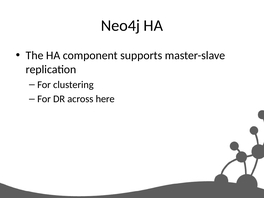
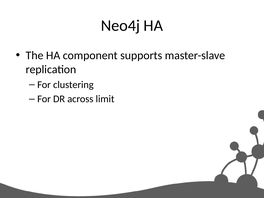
here: here -> limit (105, 99)
